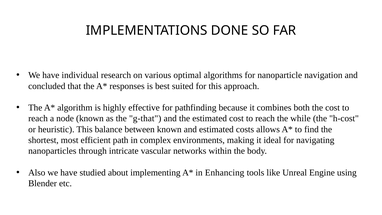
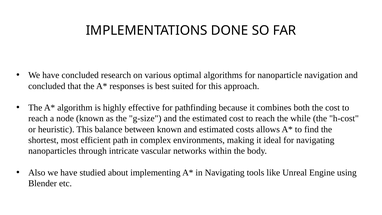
have individual: individual -> concluded (80, 75)
g-that: g-that -> g-size (145, 119)
in Enhancing: Enhancing -> Navigating (225, 173)
